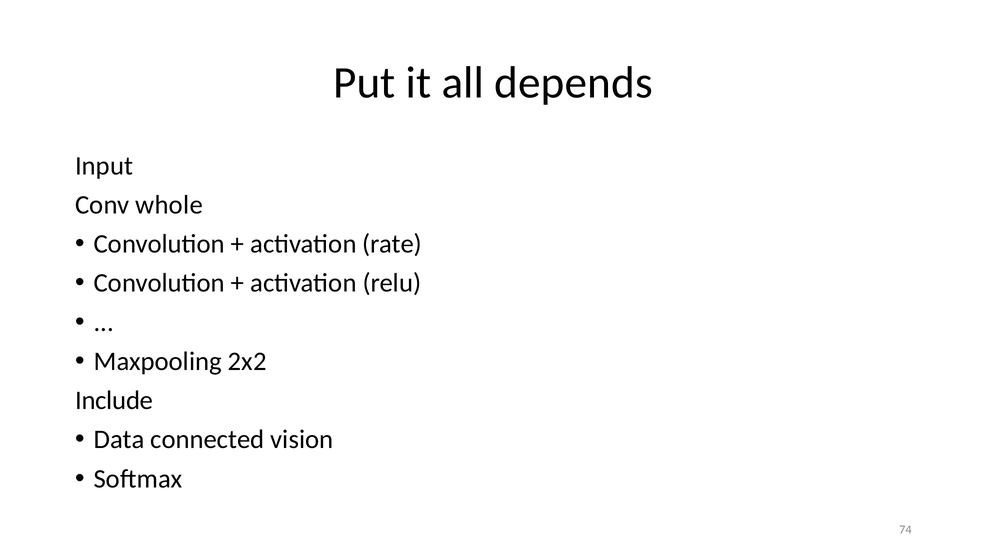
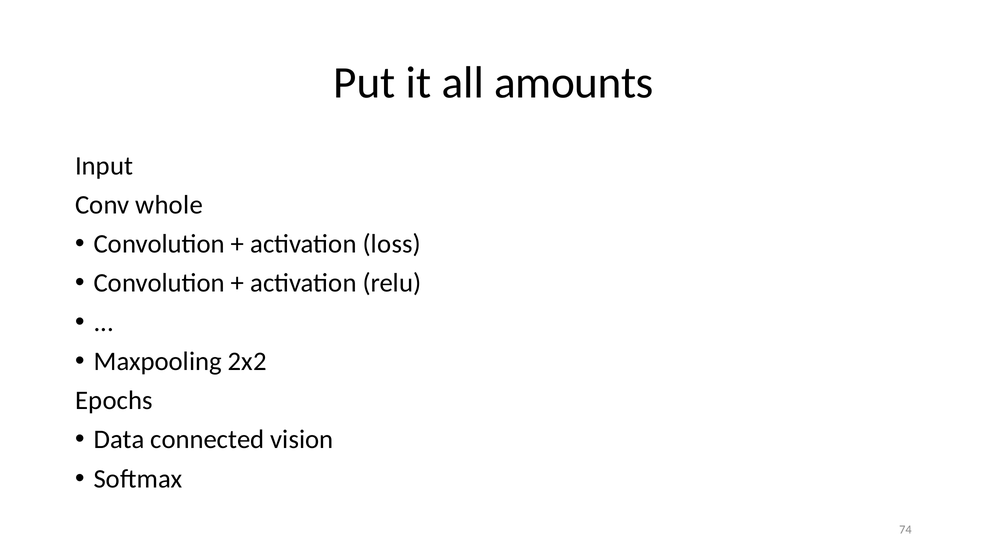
depends: depends -> amounts (574, 83)
rate: rate -> loss (392, 244)
Include: Include -> Epochs (114, 401)
